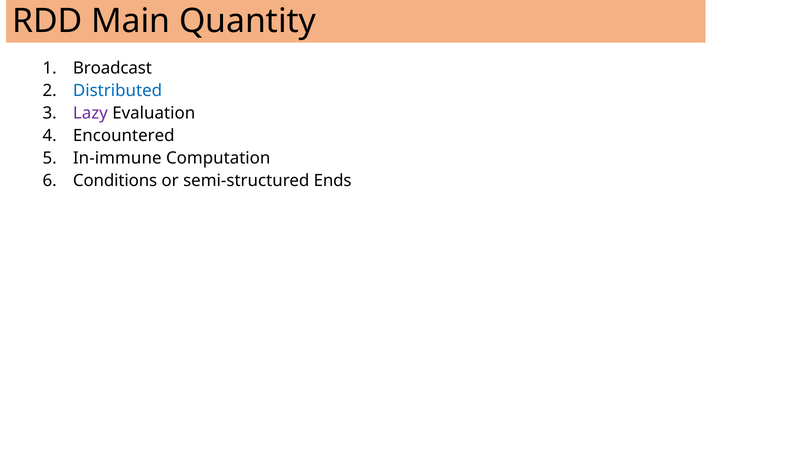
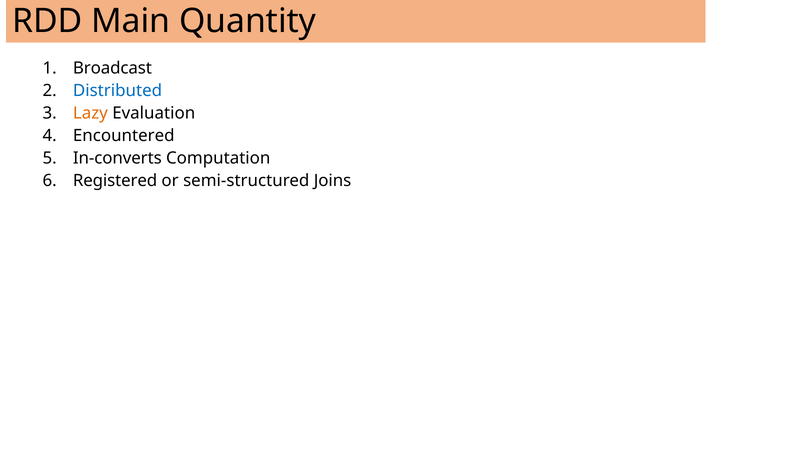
Lazy colour: purple -> orange (90, 113)
In-immune: In-immune -> In-converts (117, 158)
Conditions: Conditions -> Registered (115, 181)
Ends: Ends -> Joins (333, 181)
